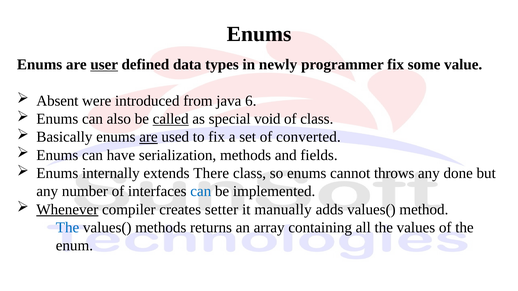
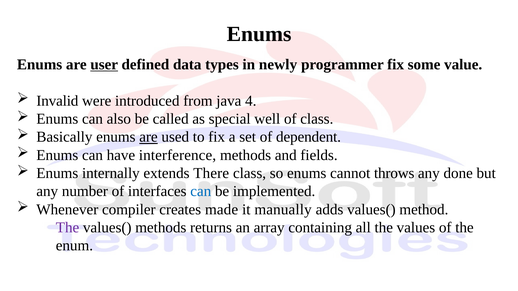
Absent: Absent -> Invalid (57, 101)
6: 6 -> 4 (251, 101)
called underline: present -> none (171, 119)
void: void -> well (267, 119)
converted: converted -> dependent (309, 137)
serialization: serialization -> interference (178, 155)
Whenever underline: present -> none (67, 210)
setter: setter -> made (222, 210)
The colour: blue -> purple (68, 228)
